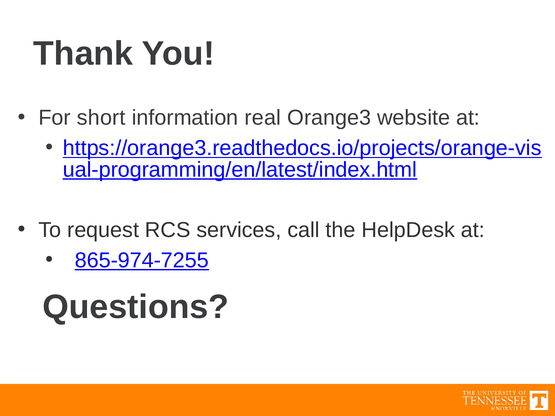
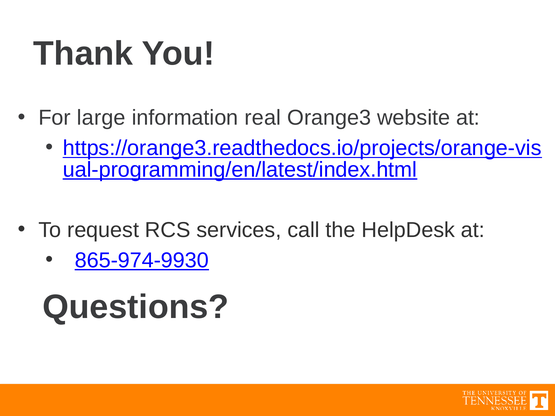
short: short -> large (101, 118)
865-974-7255: 865-974-7255 -> 865-974-9930 (142, 260)
